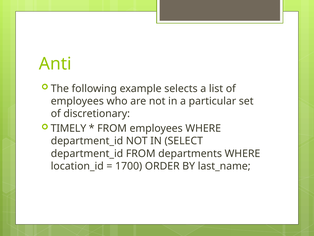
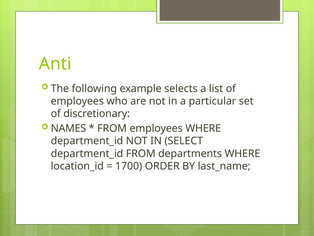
TIMELY: TIMELY -> NAMES (68, 128)
